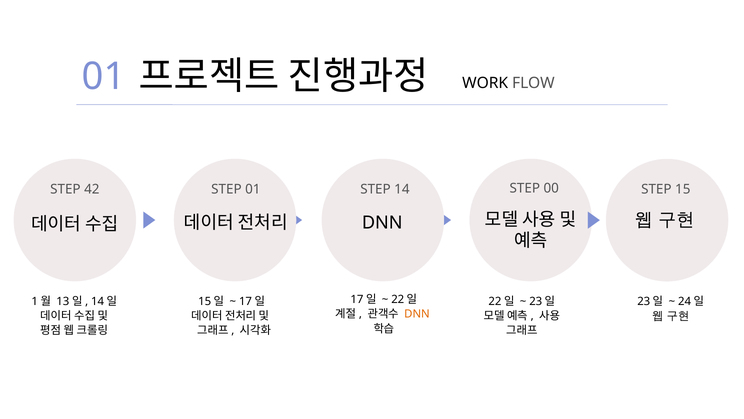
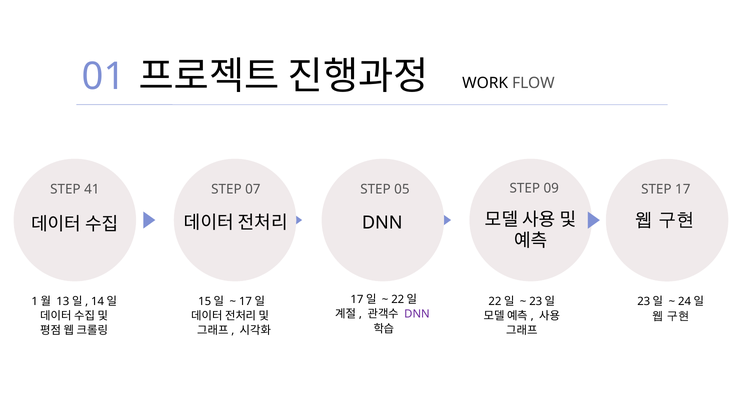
00: 00 -> 09 (551, 188)
STEP 15: 15 -> 17 (683, 189)
STEP 14: 14 -> 05 (402, 189)
42: 42 -> 41 (92, 189)
STEP 01: 01 -> 07 (253, 189)
DNN colour: orange -> purple (417, 314)
